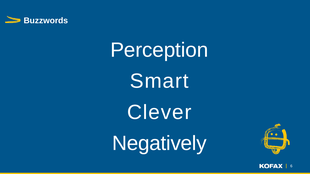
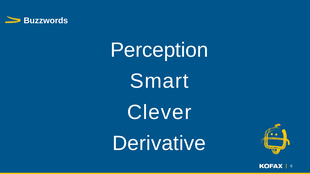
Negatively: Negatively -> Derivative (159, 144)
